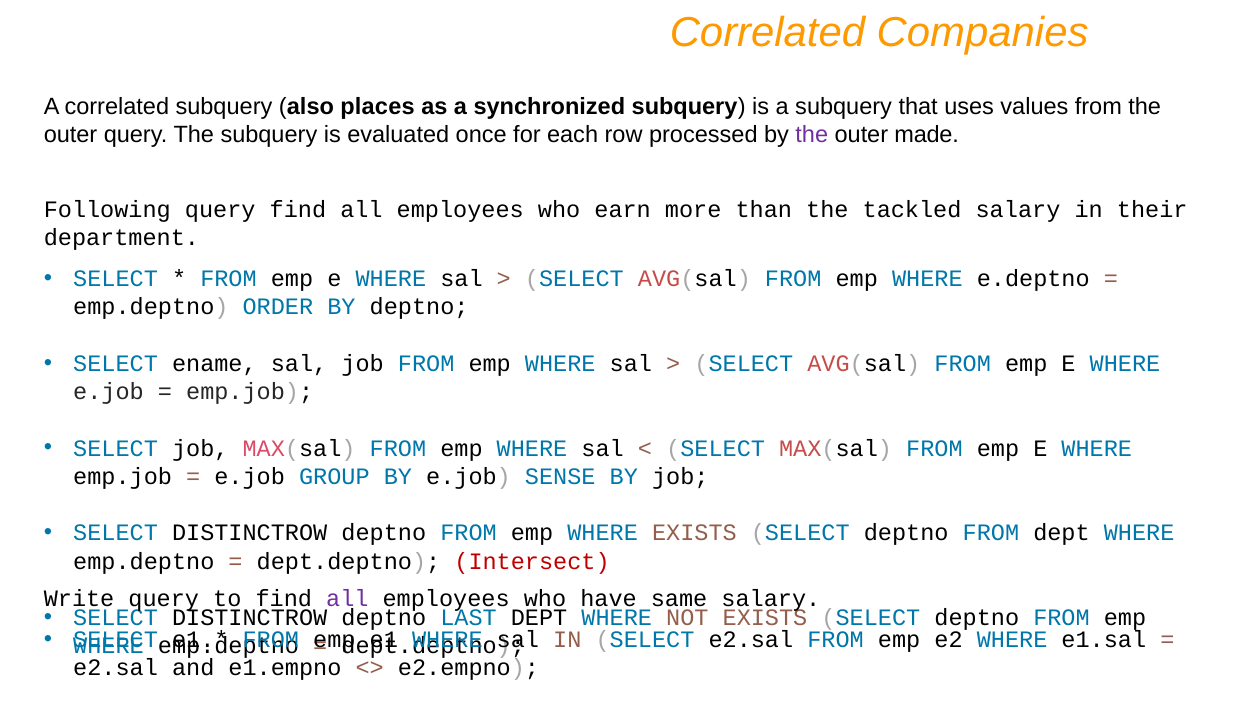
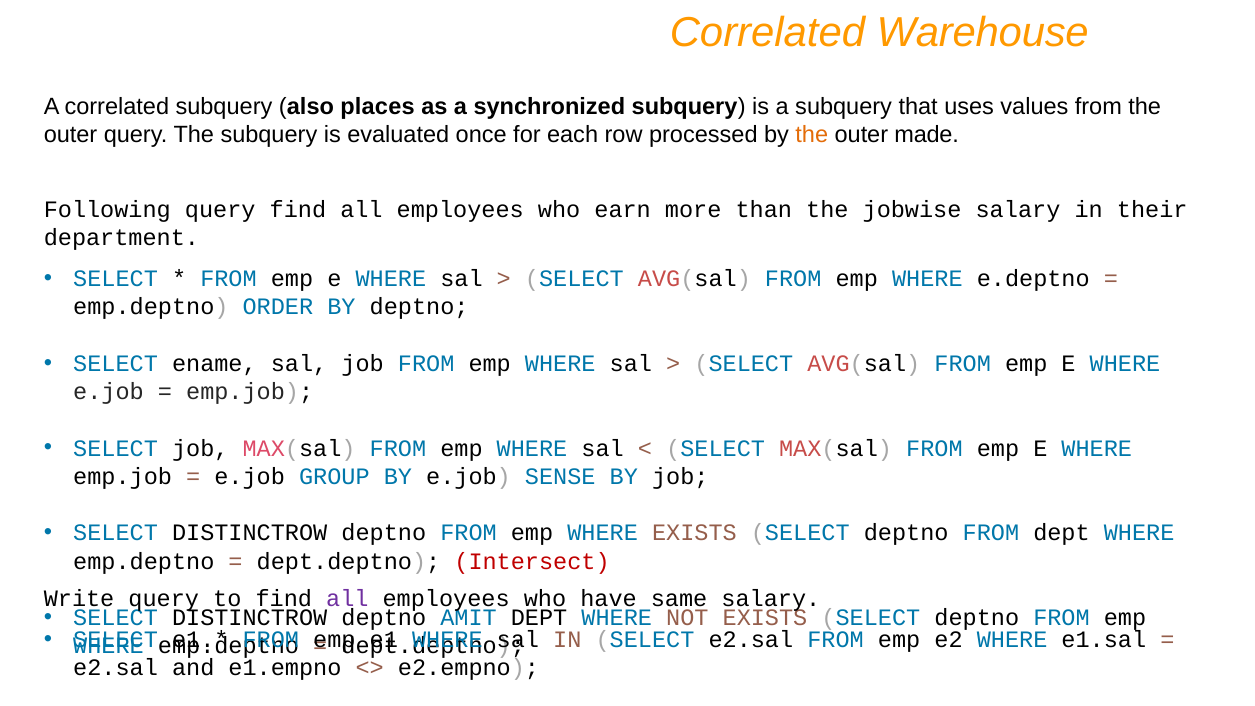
Companies: Companies -> Warehouse (983, 33)
the colour: purple -> orange (812, 135)
tackled: tackled -> jobwise (912, 210)
LAST: LAST -> AMIT (469, 618)
